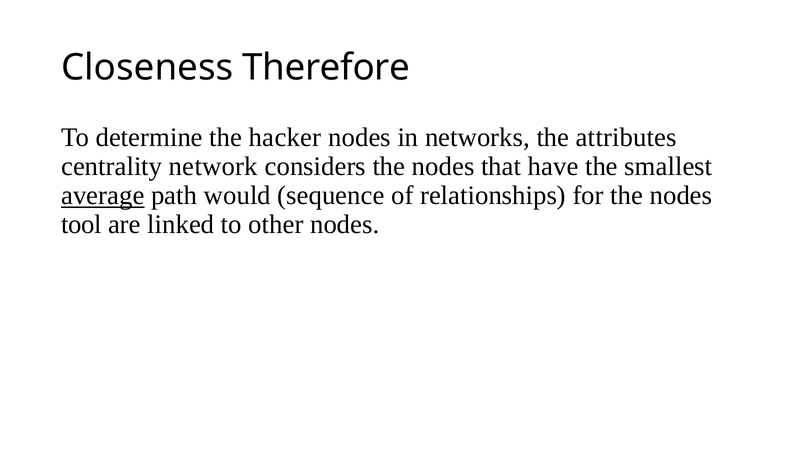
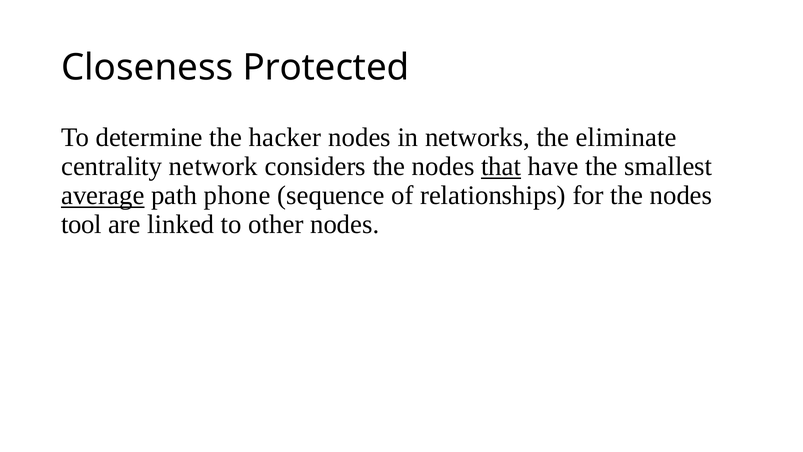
Therefore: Therefore -> Protected (326, 67)
attributes: attributes -> eliminate (626, 138)
that underline: none -> present (501, 166)
would: would -> phone (237, 195)
